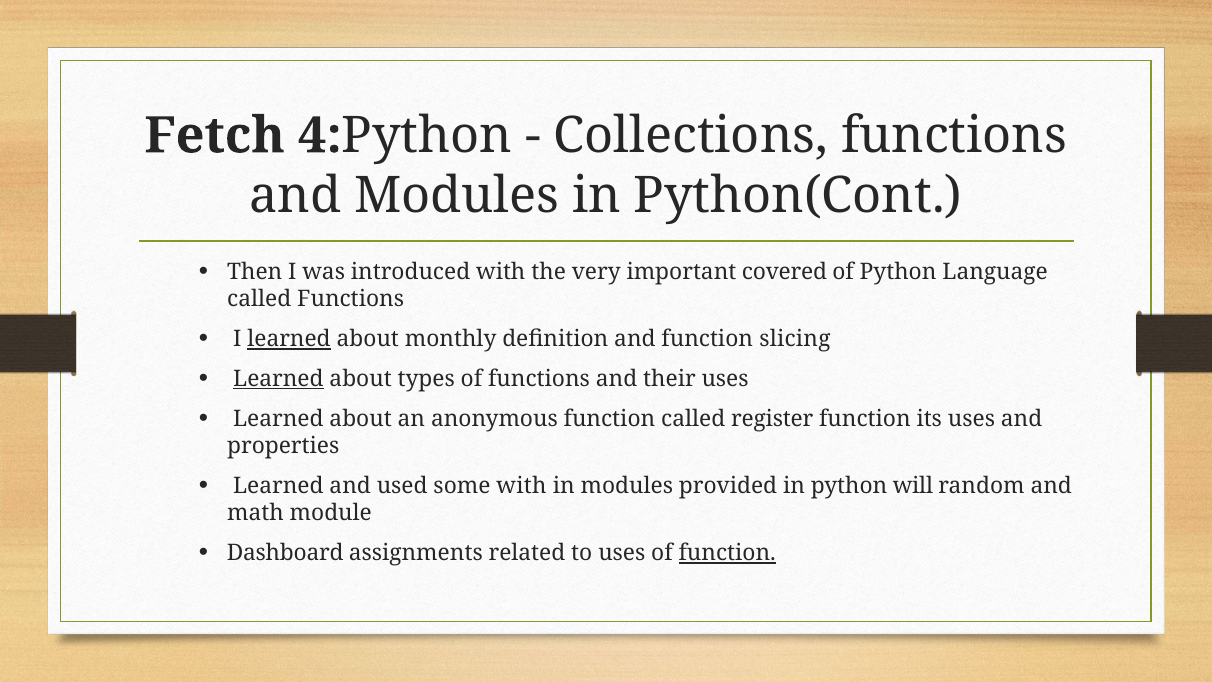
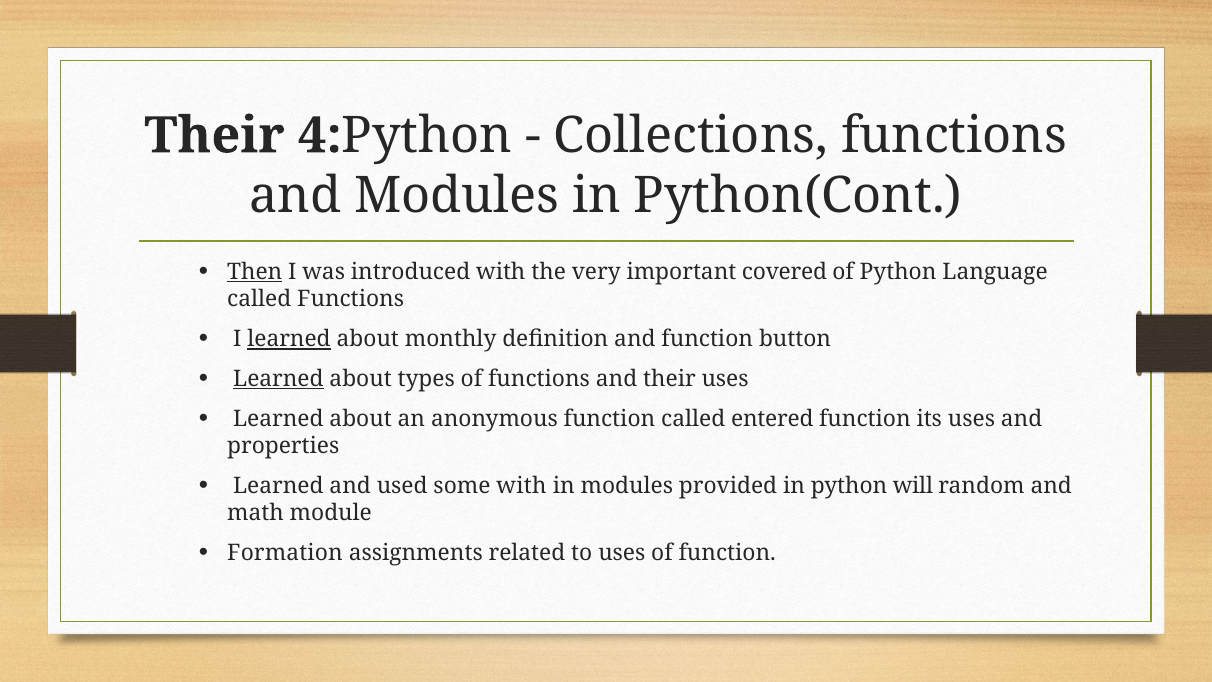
Fetch: Fetch -> Their (215, 136)
Then underline: none -> present (255, 272)
slicing: slicing -> button (795, 339)
register: register -> entered (772, 419)
Dashboard: Dashboard -> Formation (285, 553)
function underline: present -> none (727, 553)
